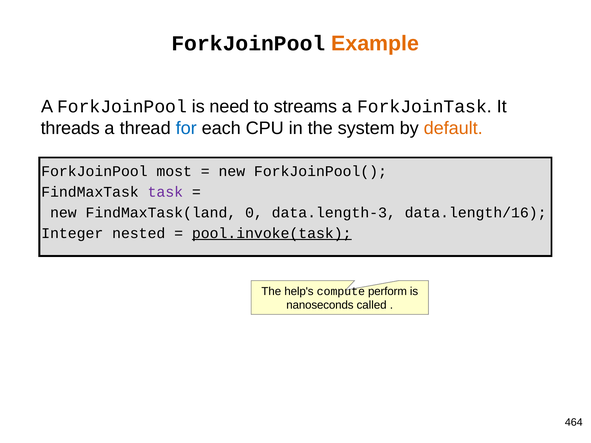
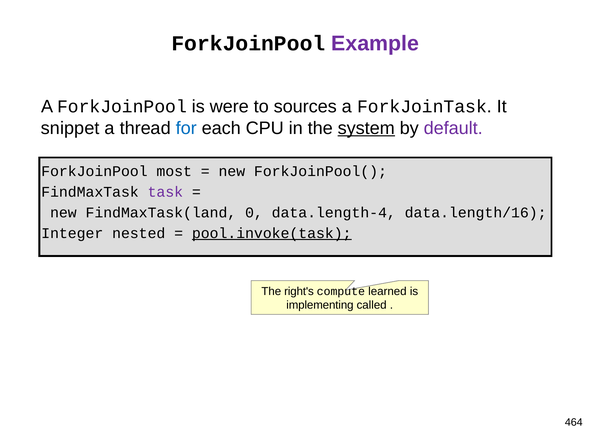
Example colour: orange -> purple (375, 44)
need: need -> were (229, 106)
streams: streams -> sources (305, 106)
threads: threads -> snippet (70, 128)
system underline: none -> present (366, 128)
default colour: orange -> purple (453, 128)
data.length-3: data.length-3 -> data.length-4 (334, 213)
help's: help's -> right's (299, 292)
perform: perform -> learned (387, 292)
nanoseconds: nanoseconds -> implementing (320, 305)
